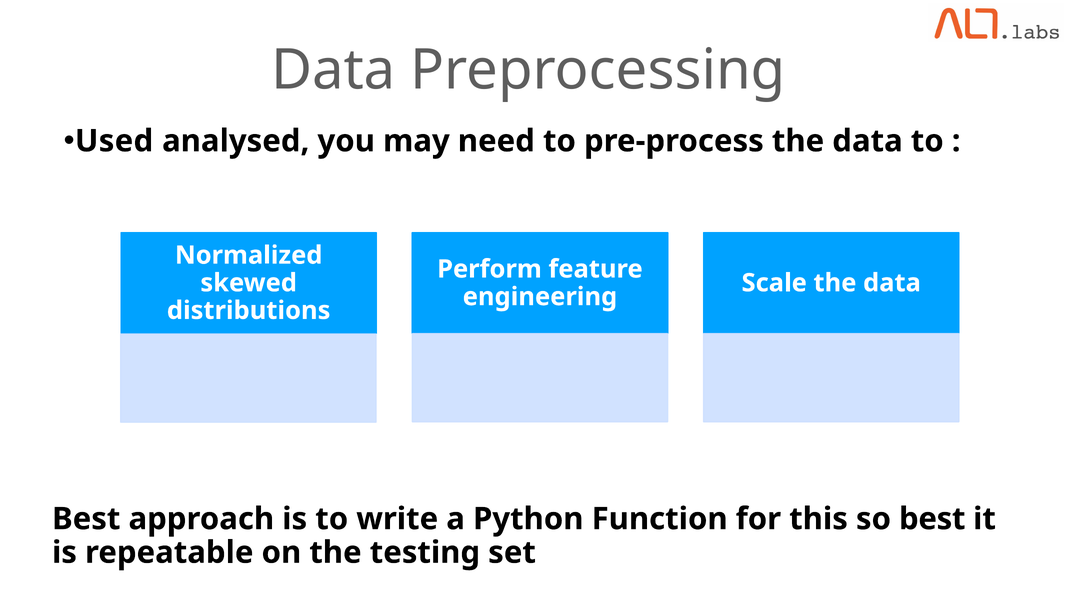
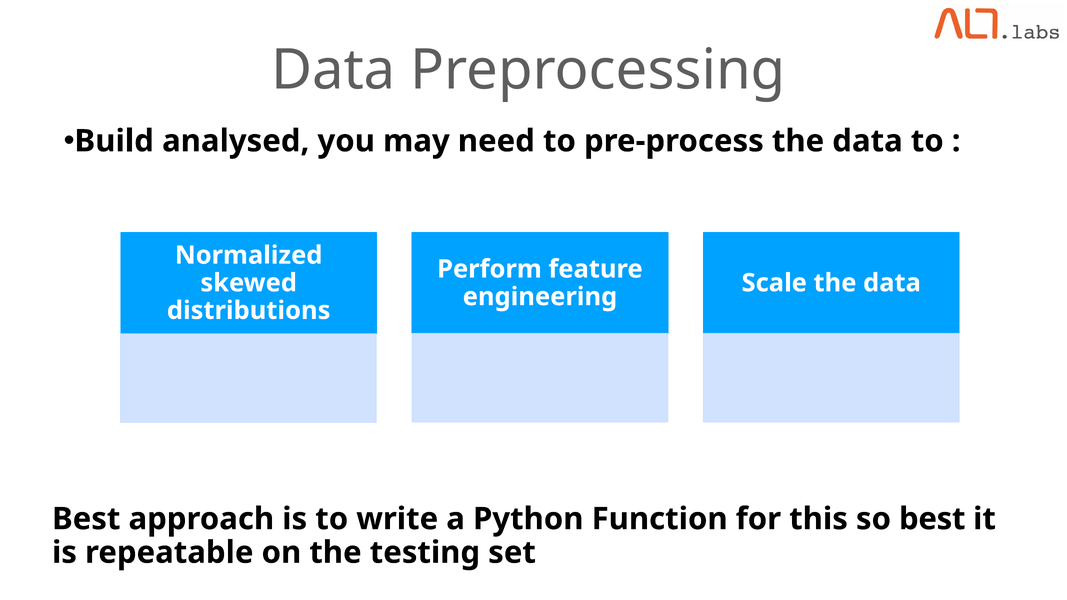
Used: Used -> Build (114, 141)
